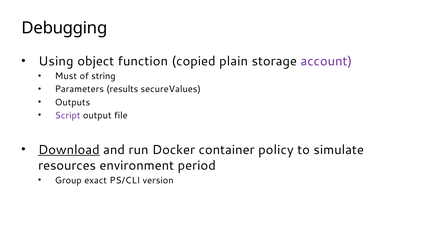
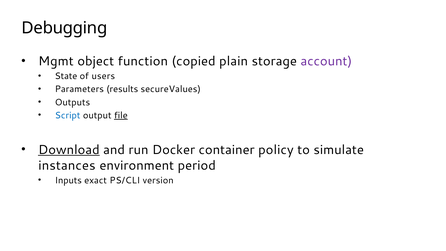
Using: Using -> Mgmt (56, 61)
Must: Must -> State (66, 76)
string: string -> users (103, 76)
Script colour: purple -> blue (68, 115)
file underline: none -> present (121, 115)
resources: resources -> instances (67, 165)
Group: Group -> Inputs (68, 180)
